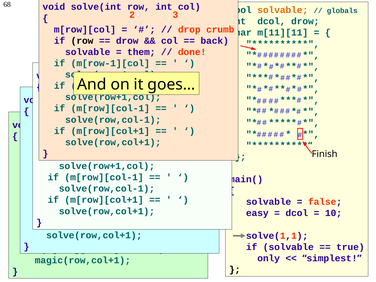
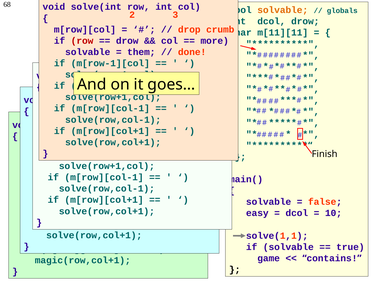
row colour: black -> red (82, 41)
back: back -> more (215, 41)
only: only -> game (269, 258)
simplest: simplest -> contains (332, 258)
